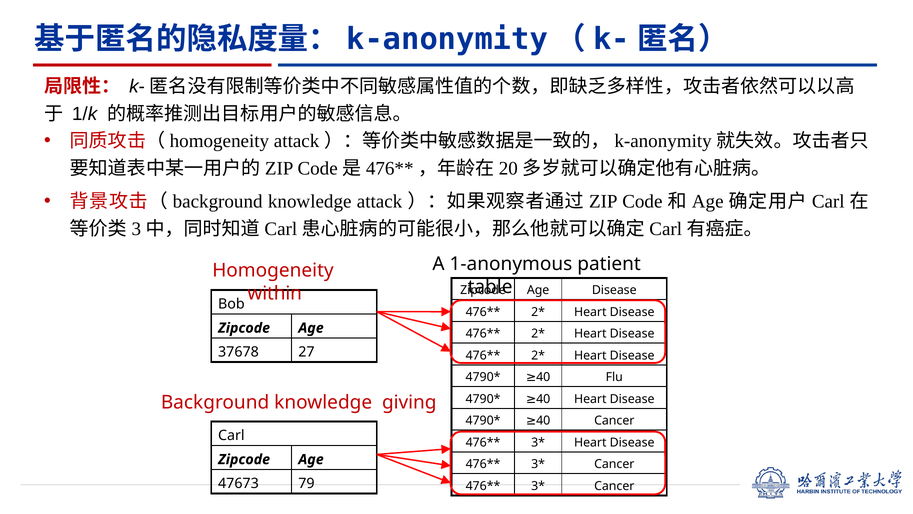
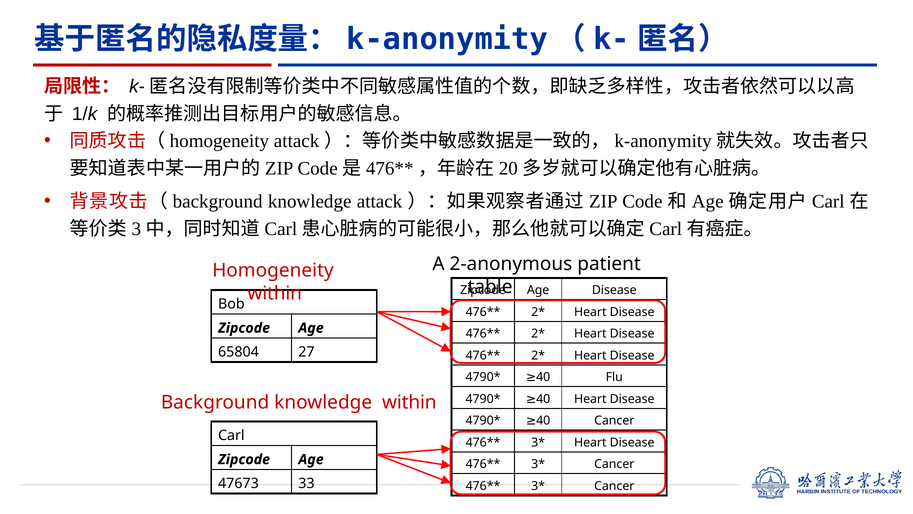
1-anonymous: 1-anonymous -> 2-anonymous (511, 264)
37678: 37678 -> 65804 (238, 352)
knowledge giving: giving -> within (409, 402)
79: 79 -> 33 (306, 483)
